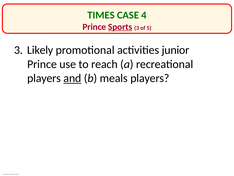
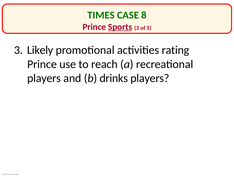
4: 4 -> 8 (144, 15)
junior: junior -> rating (176, 50)
and underline: present -> none (72, 78)
meals: meals -> drinks (114, 78)
